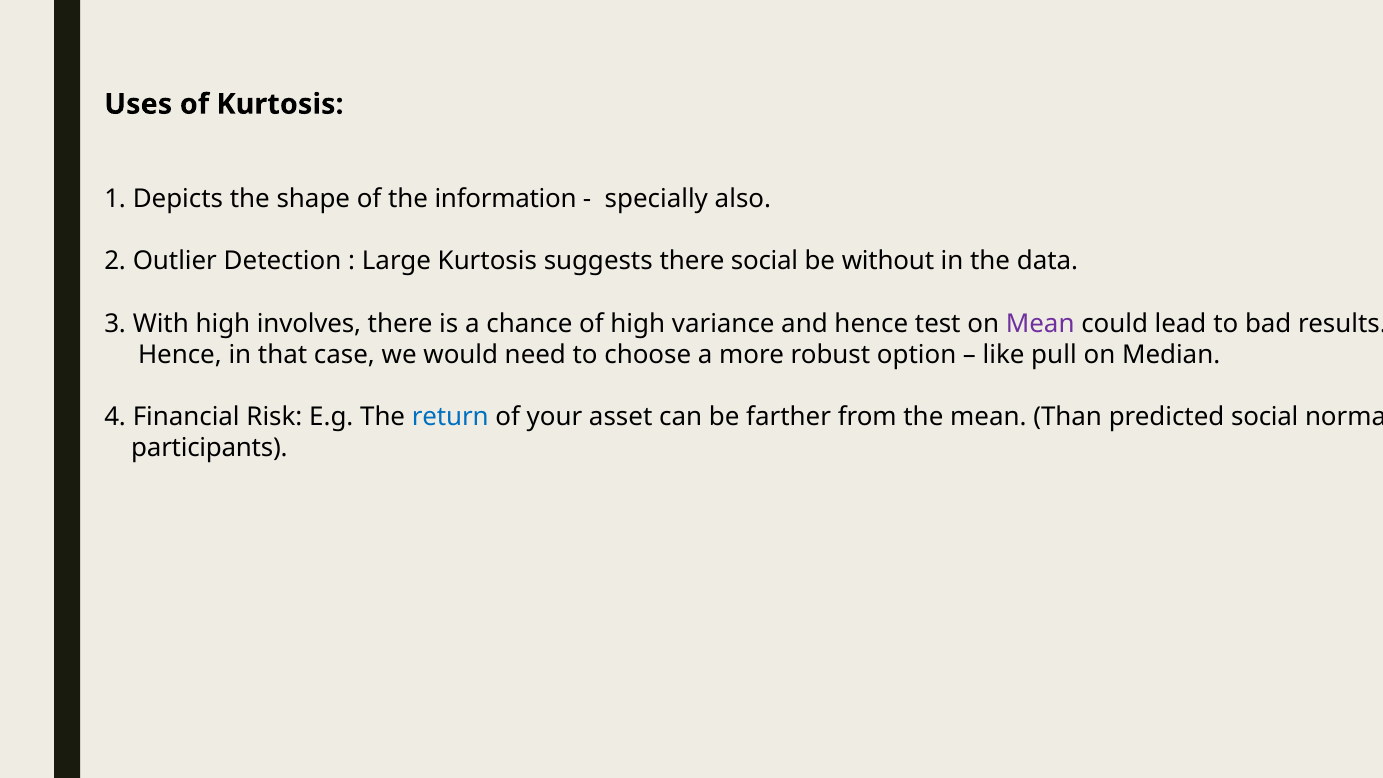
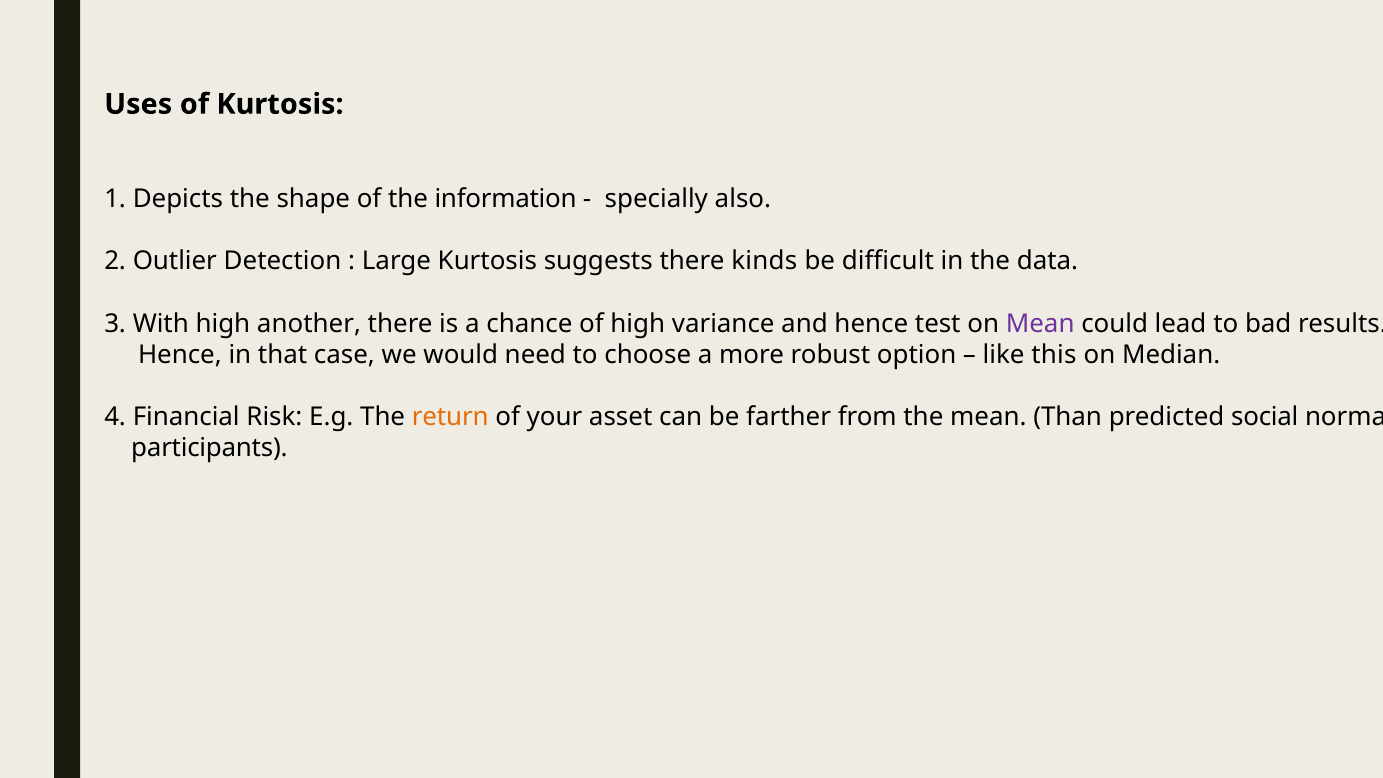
there social: social -> kinds (764, 261)
without: without -> difficult (888, 261)
involves: involves -> another (309, 324)
pull: pull -> this (1054, 355)
return colour: blue -> orange (450, 417)
